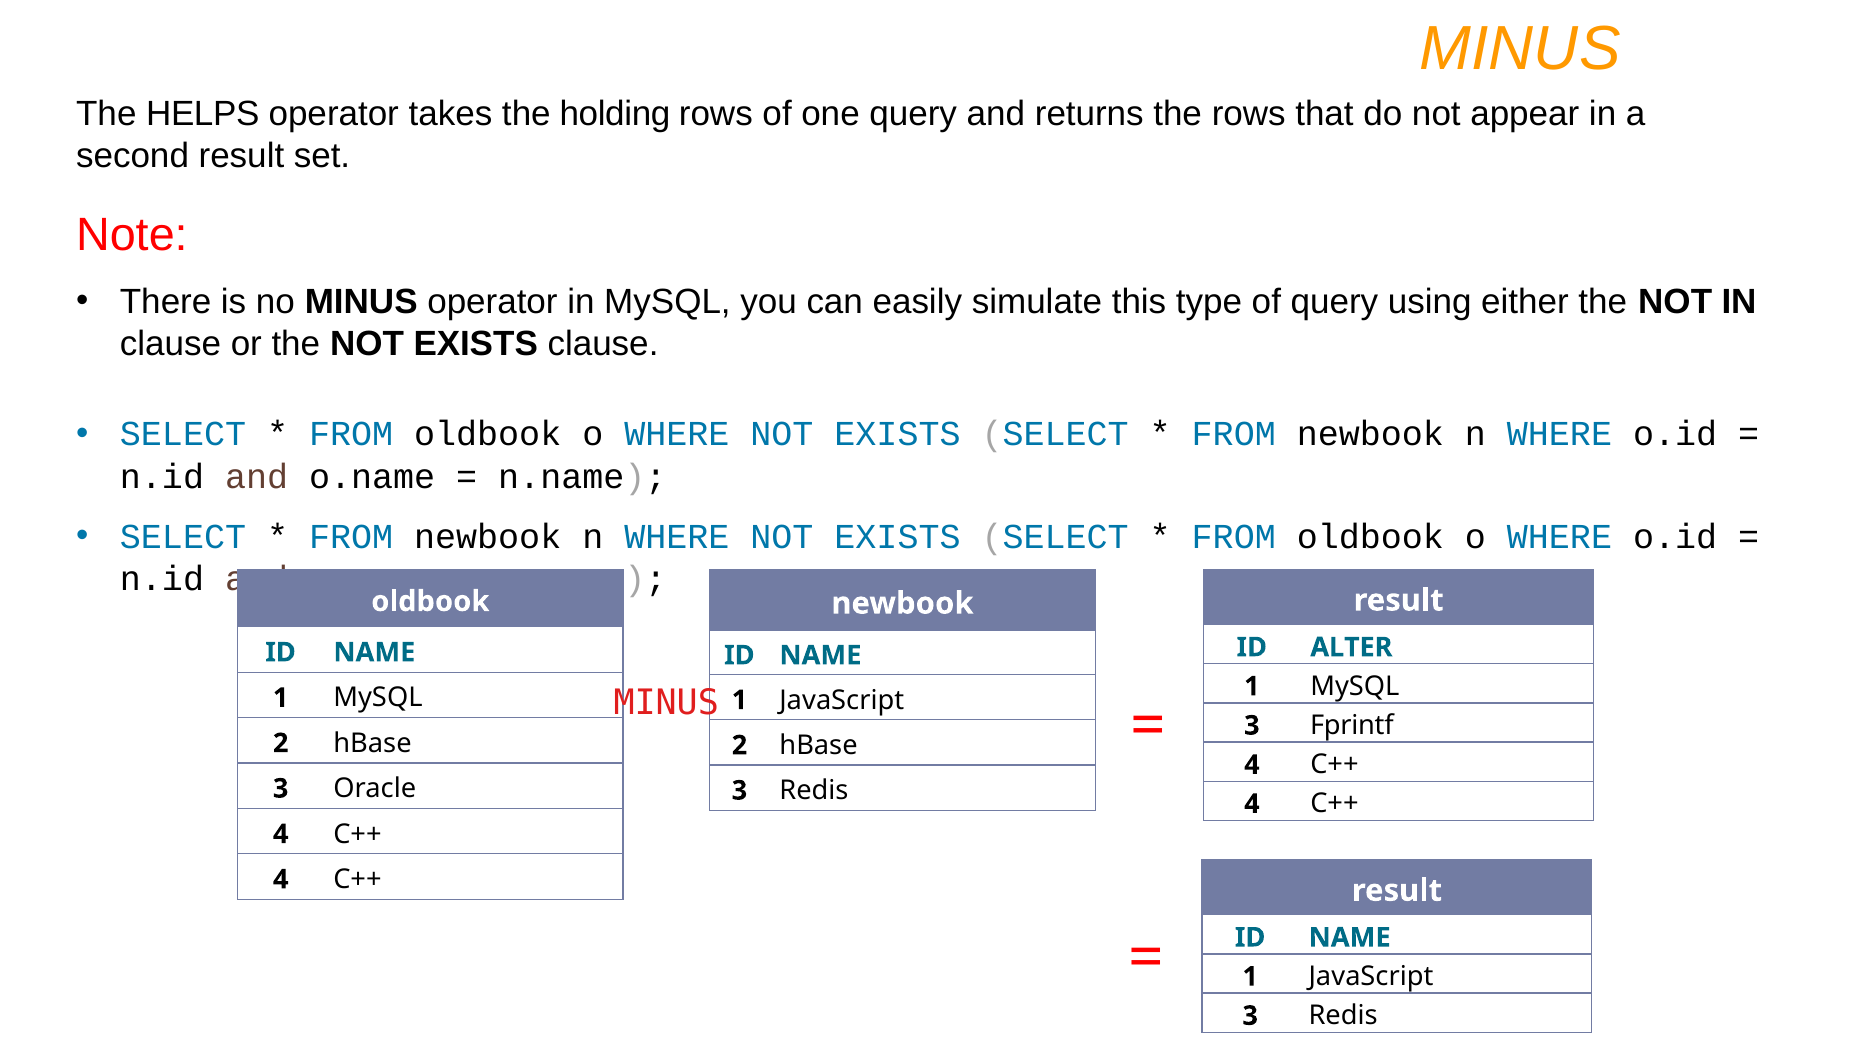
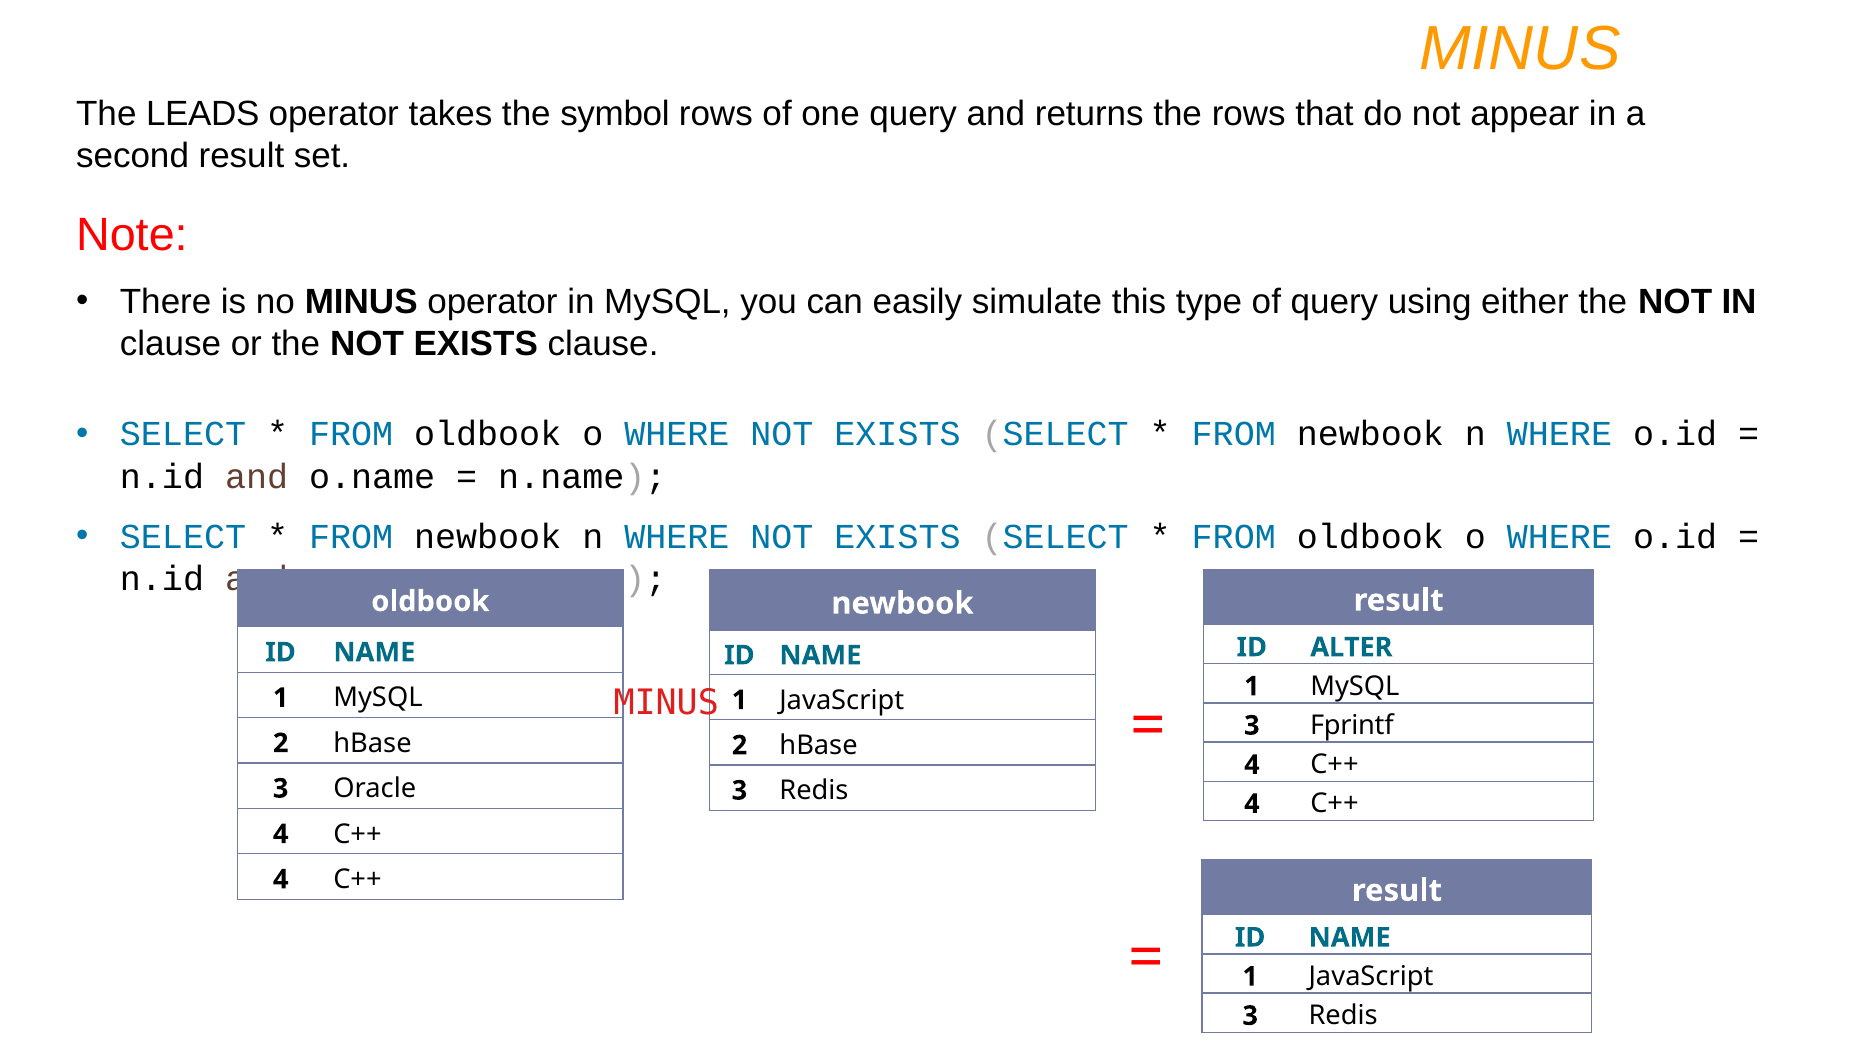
HELPS: HELPS -> LEADS (203, 114)
holding: holding -> symbol (615, 114)
